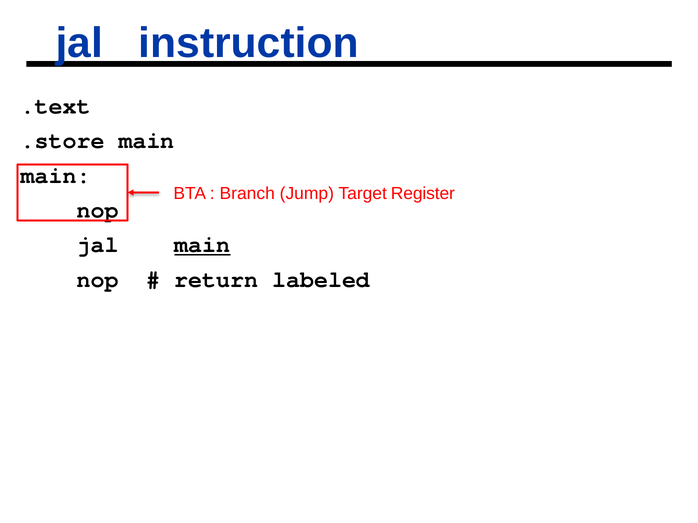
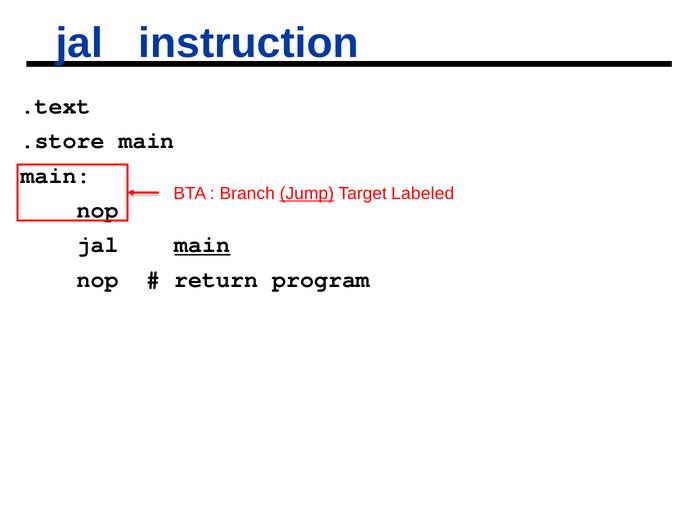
Jump underline: none -> present (307, 194)
Register: Register -> Labeled (423, 194)
labeled: labeled -> program (321, 280)
